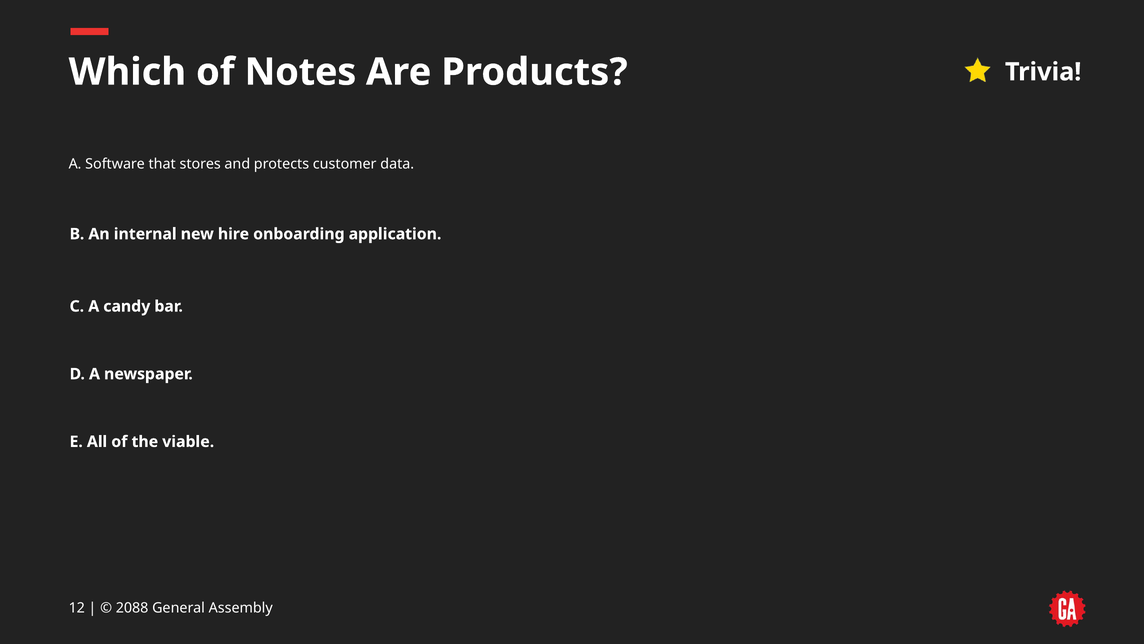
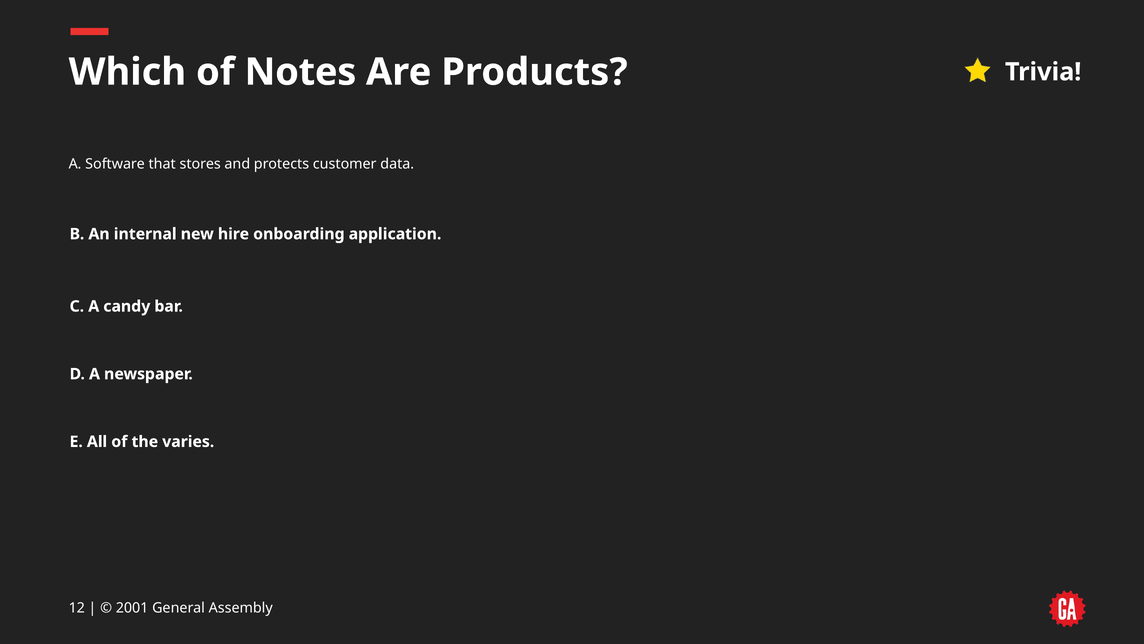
viable: viable -> varies (188, 441)
2088: 2088 -> 2001 (132, 608)
